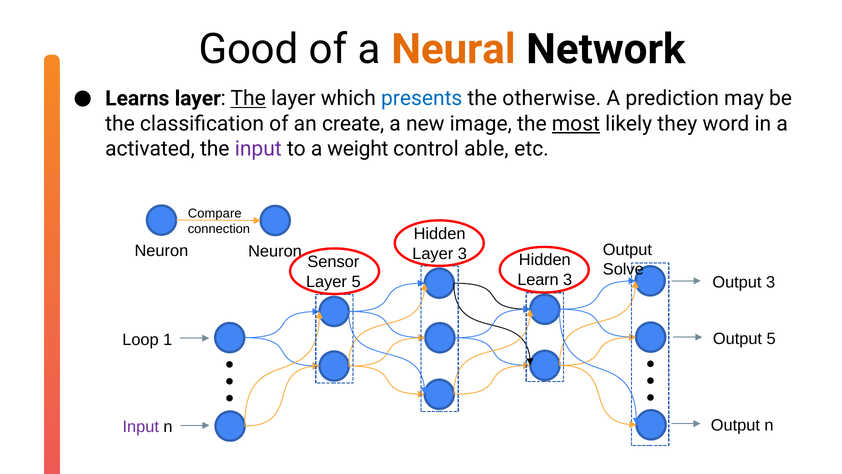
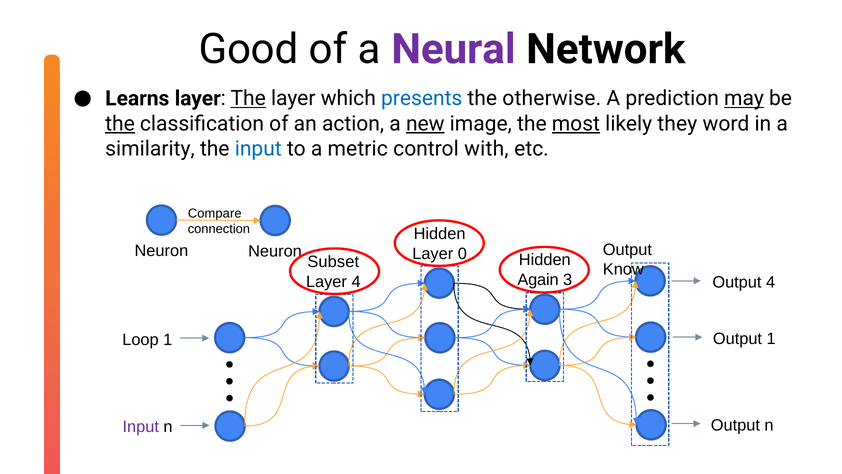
Neural colour: orange -> purple (454, 49)
may underline: none -> present (744, 98)
the underline: none -> present (120, 124)
create: create -> action (353, 124)
new underline: none -> present (425, 124)
activated: activated -> similarity (150, 149)
input colour: purple -> blue (258, 149)
weight: weight -> metric (358, 149)
able: able -> with (486, 149)
Layer 3: 3 -> 0 (462, 253)
Sensor: Sensor -> Subset (333, 262)
Solve: Solve -> Know (623, 269)
Learn: Learn -> Again (538, 280)
Layer 5: 5 -> 4 (356, 281)
Output 3: 3 -> 4 (771, 282)
Output 5: 5 -> 1 (771, 338)
